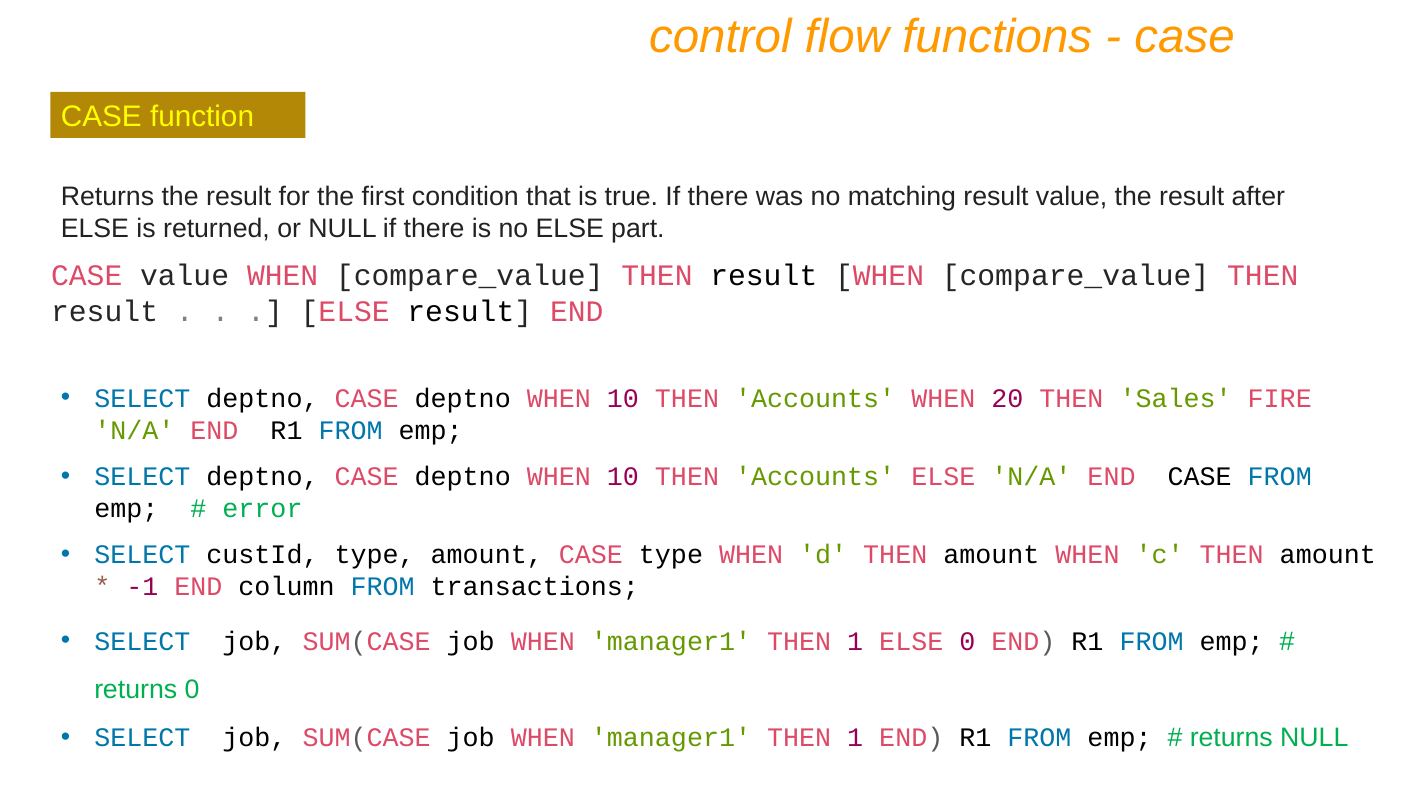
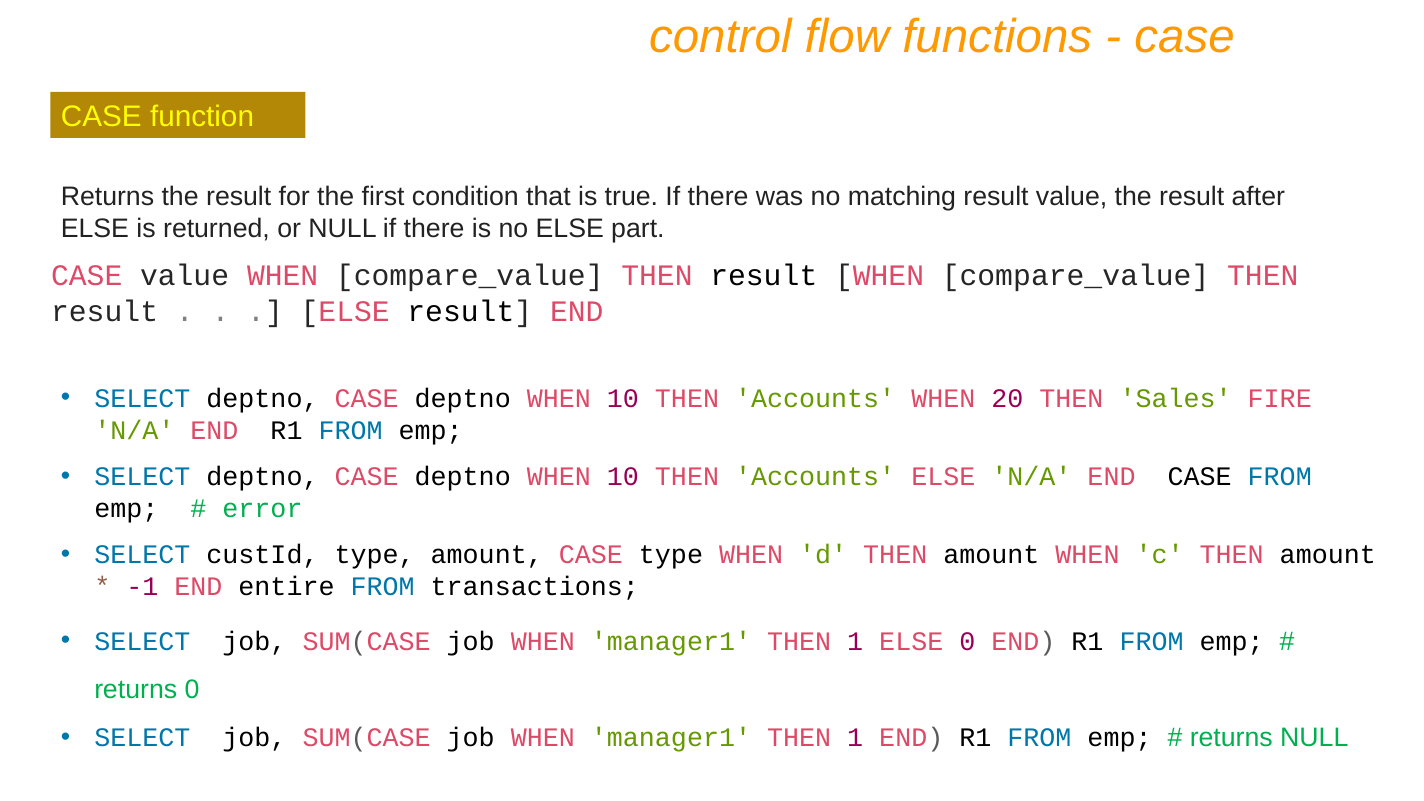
column: column -> entire (287, 587)
